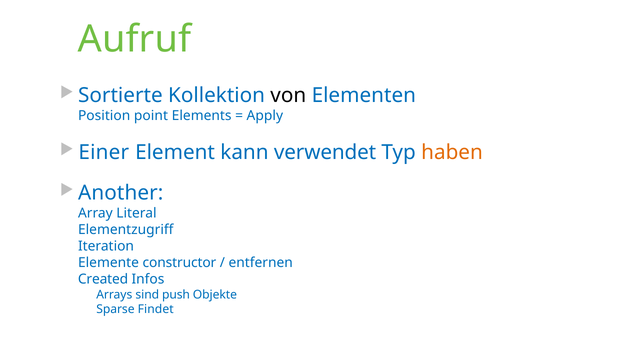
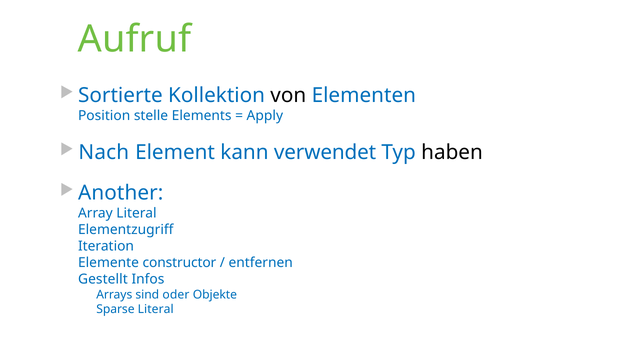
point: point -> stelle (151, 116)
Einer: Einer -> Nach (104, 153)
haben colour: orange -> black (452, 153)
Created: Created -> Gestellt (103, 280)
push: push -> oder (176, 295)
Sparse Findet: Findet -> Literal (156, 309)
